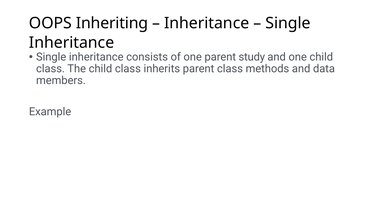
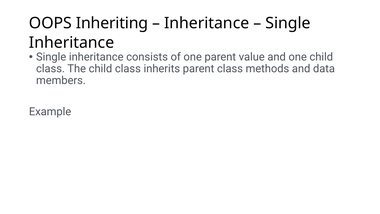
study: study -> value (252, 57)
